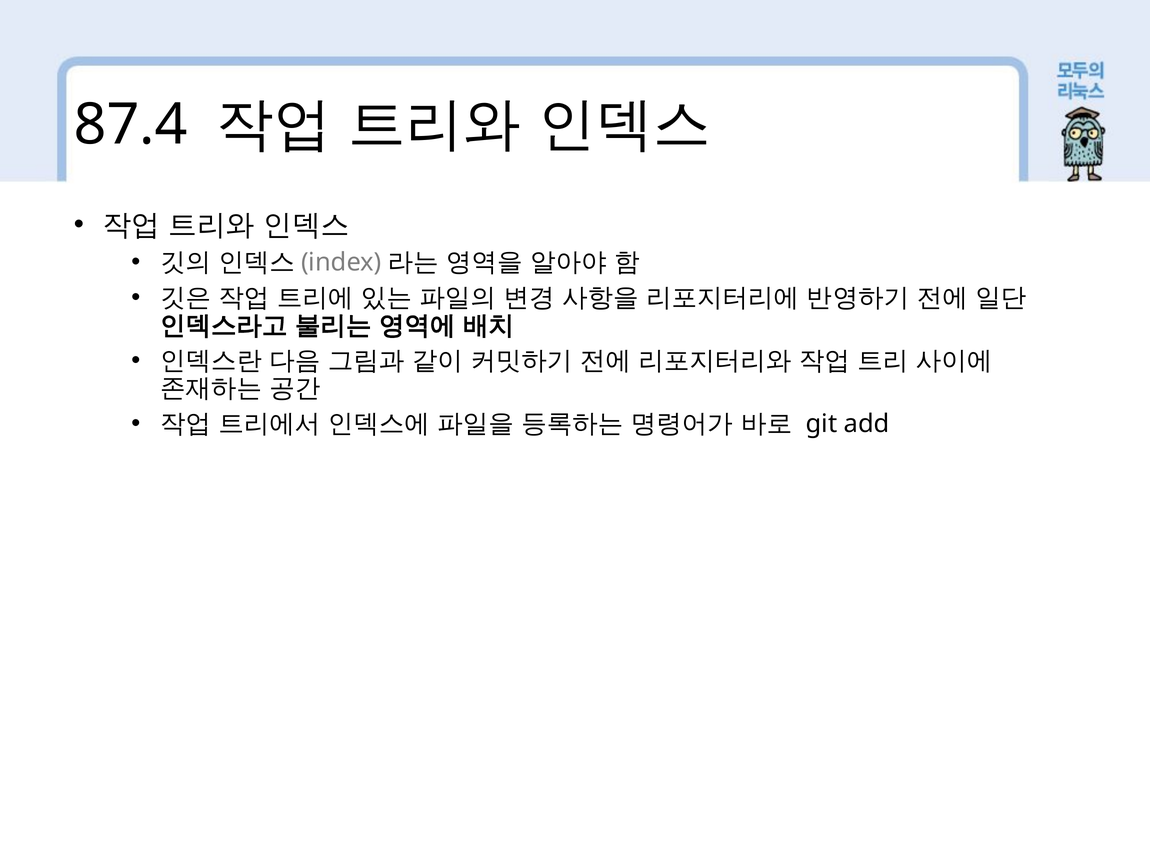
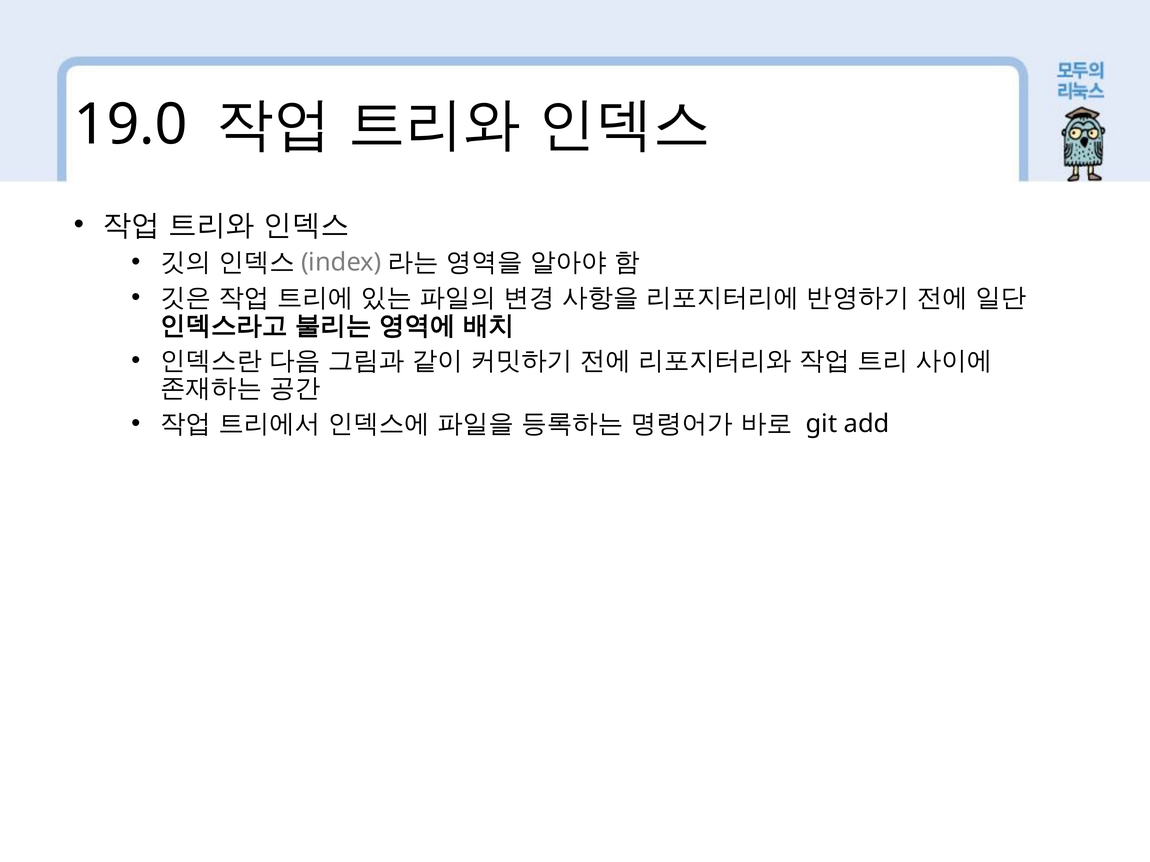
87.4: 87.4 -> 19.0 (131, 125)
